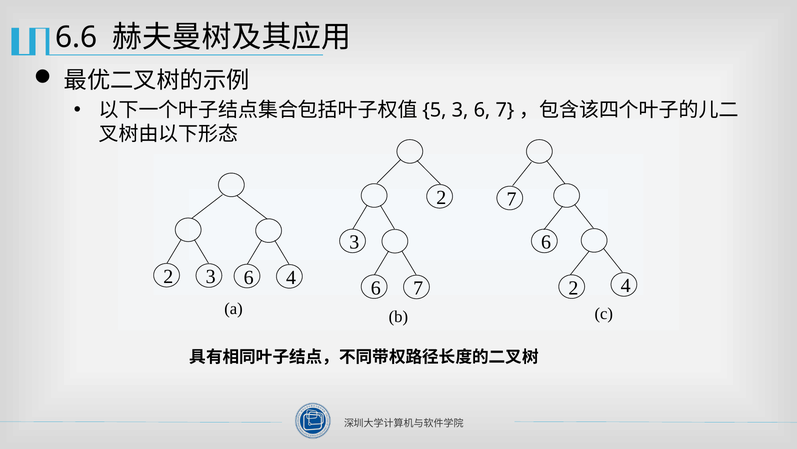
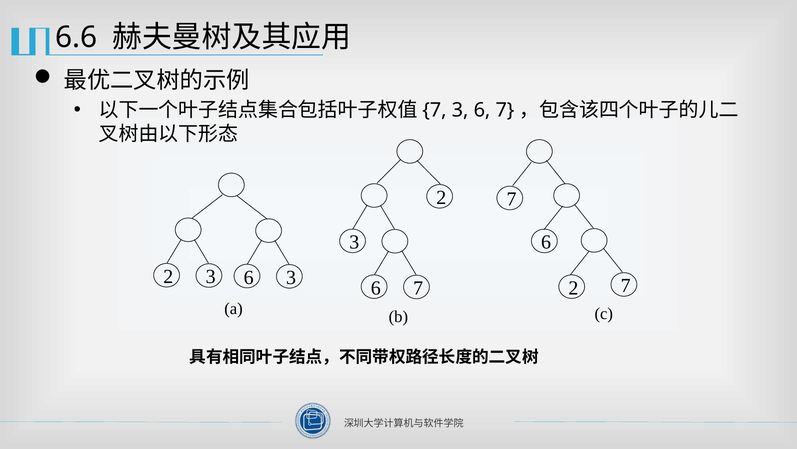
5: 5 -> 7 (434, 110)
6 4: 4 -> 3 (291, 277)
2 4: 4 -> 7 (626, 285)
